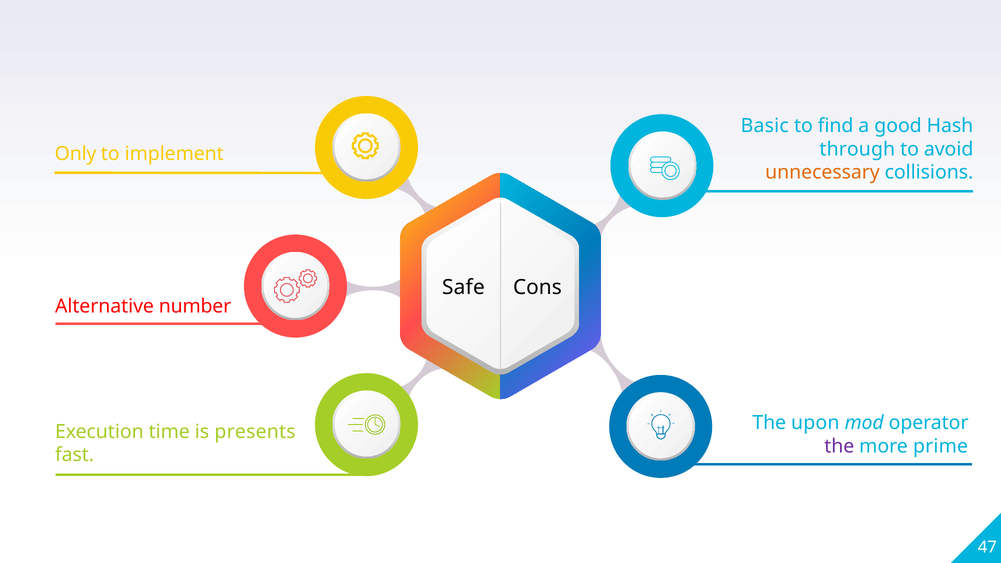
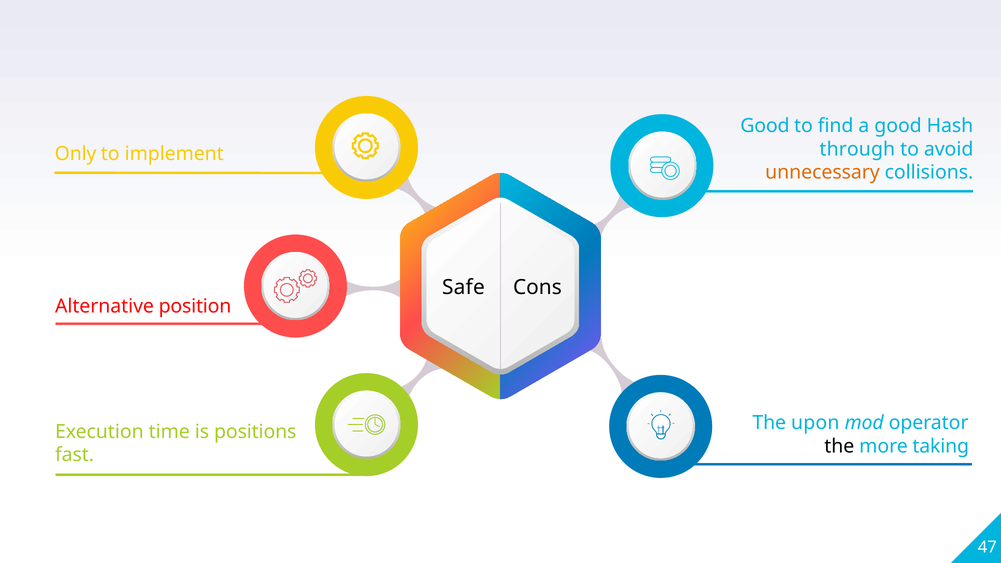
Basic: Basic -> Good (765, 126)
number: number -> position (195, 306)
presents: presents -> positions (255, 432)
the colour: purple -> black (839, 446)
prime: prime -> taking (941, 446)
